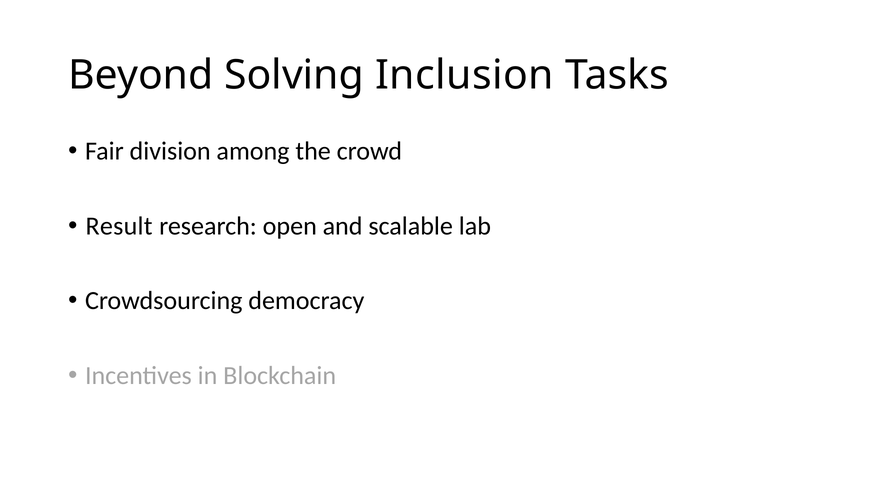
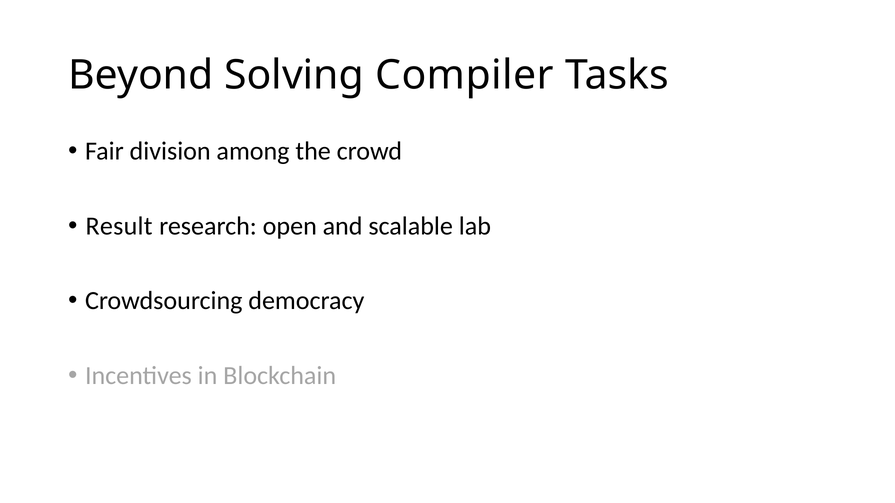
Inclusion: Inclusion -> Compiler (464, 75)
